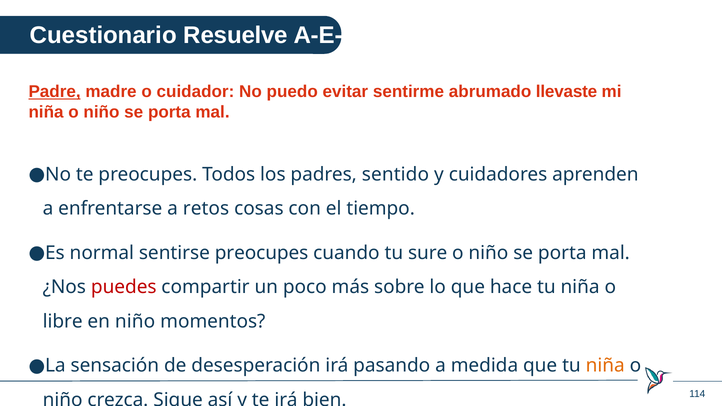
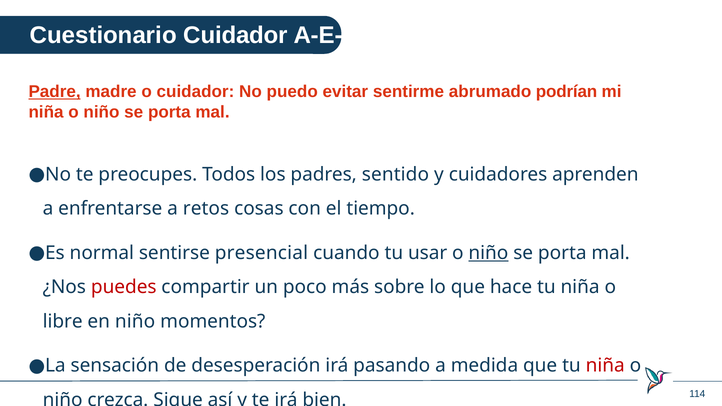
Cuestionario Resuelve: Resuelve -> Cuidador (236, 35)
llevaste: llevaste -> podrían (567, 92)
sentirse preocupes: preocupes -> presencial (261, 253)
sure: sure -> usar (428, 253)
niño underline: none -> present (488, 253)
niña colour: orange -> red (605, 366)
